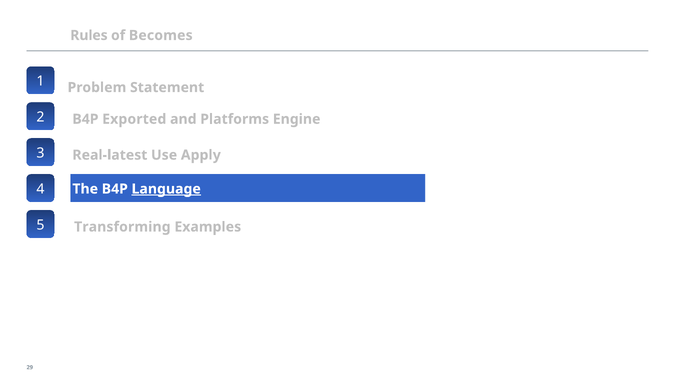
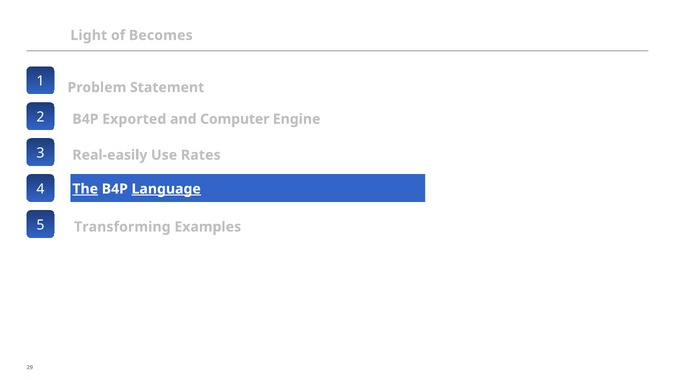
Rules: Rules -> Light (89, 35)
Platforms: Platforms -> Computer (235, 119)
Real-latest: Real-latest -> Real-easily (110, 155)
Apply: Apply -> Rates (201, 155)
The underline: none -> present (85, 189)
